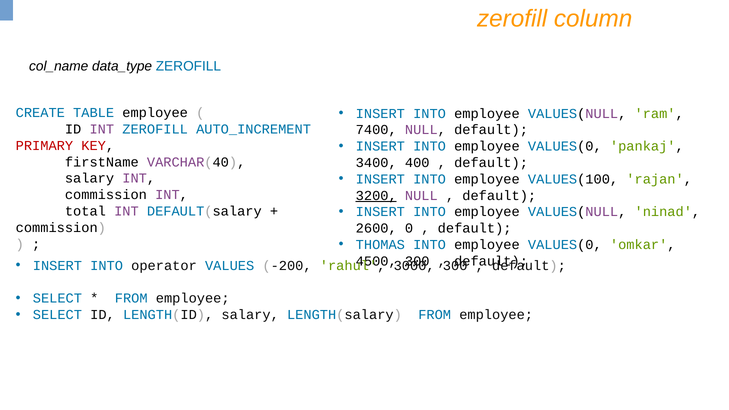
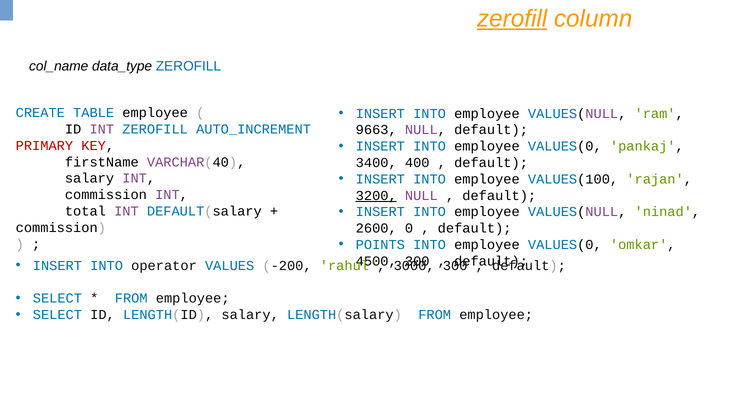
zerofill underline: none -> present (512, 19)
7400: 7400 -> 9663 (376, 130)
THOMAS: THOMAS -> POINTS (380, 245)
